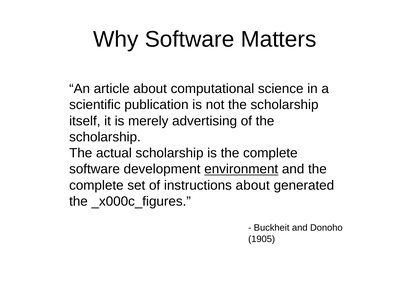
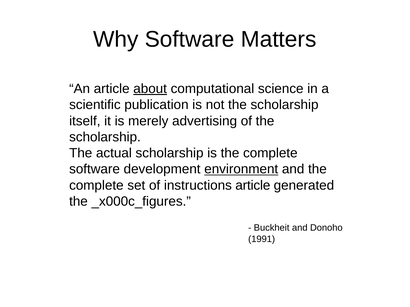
about underline: none -> present (150, 89)
instructions about: about -> article (253, 186)
1905: 1905 -> 1991 (262, 239)
